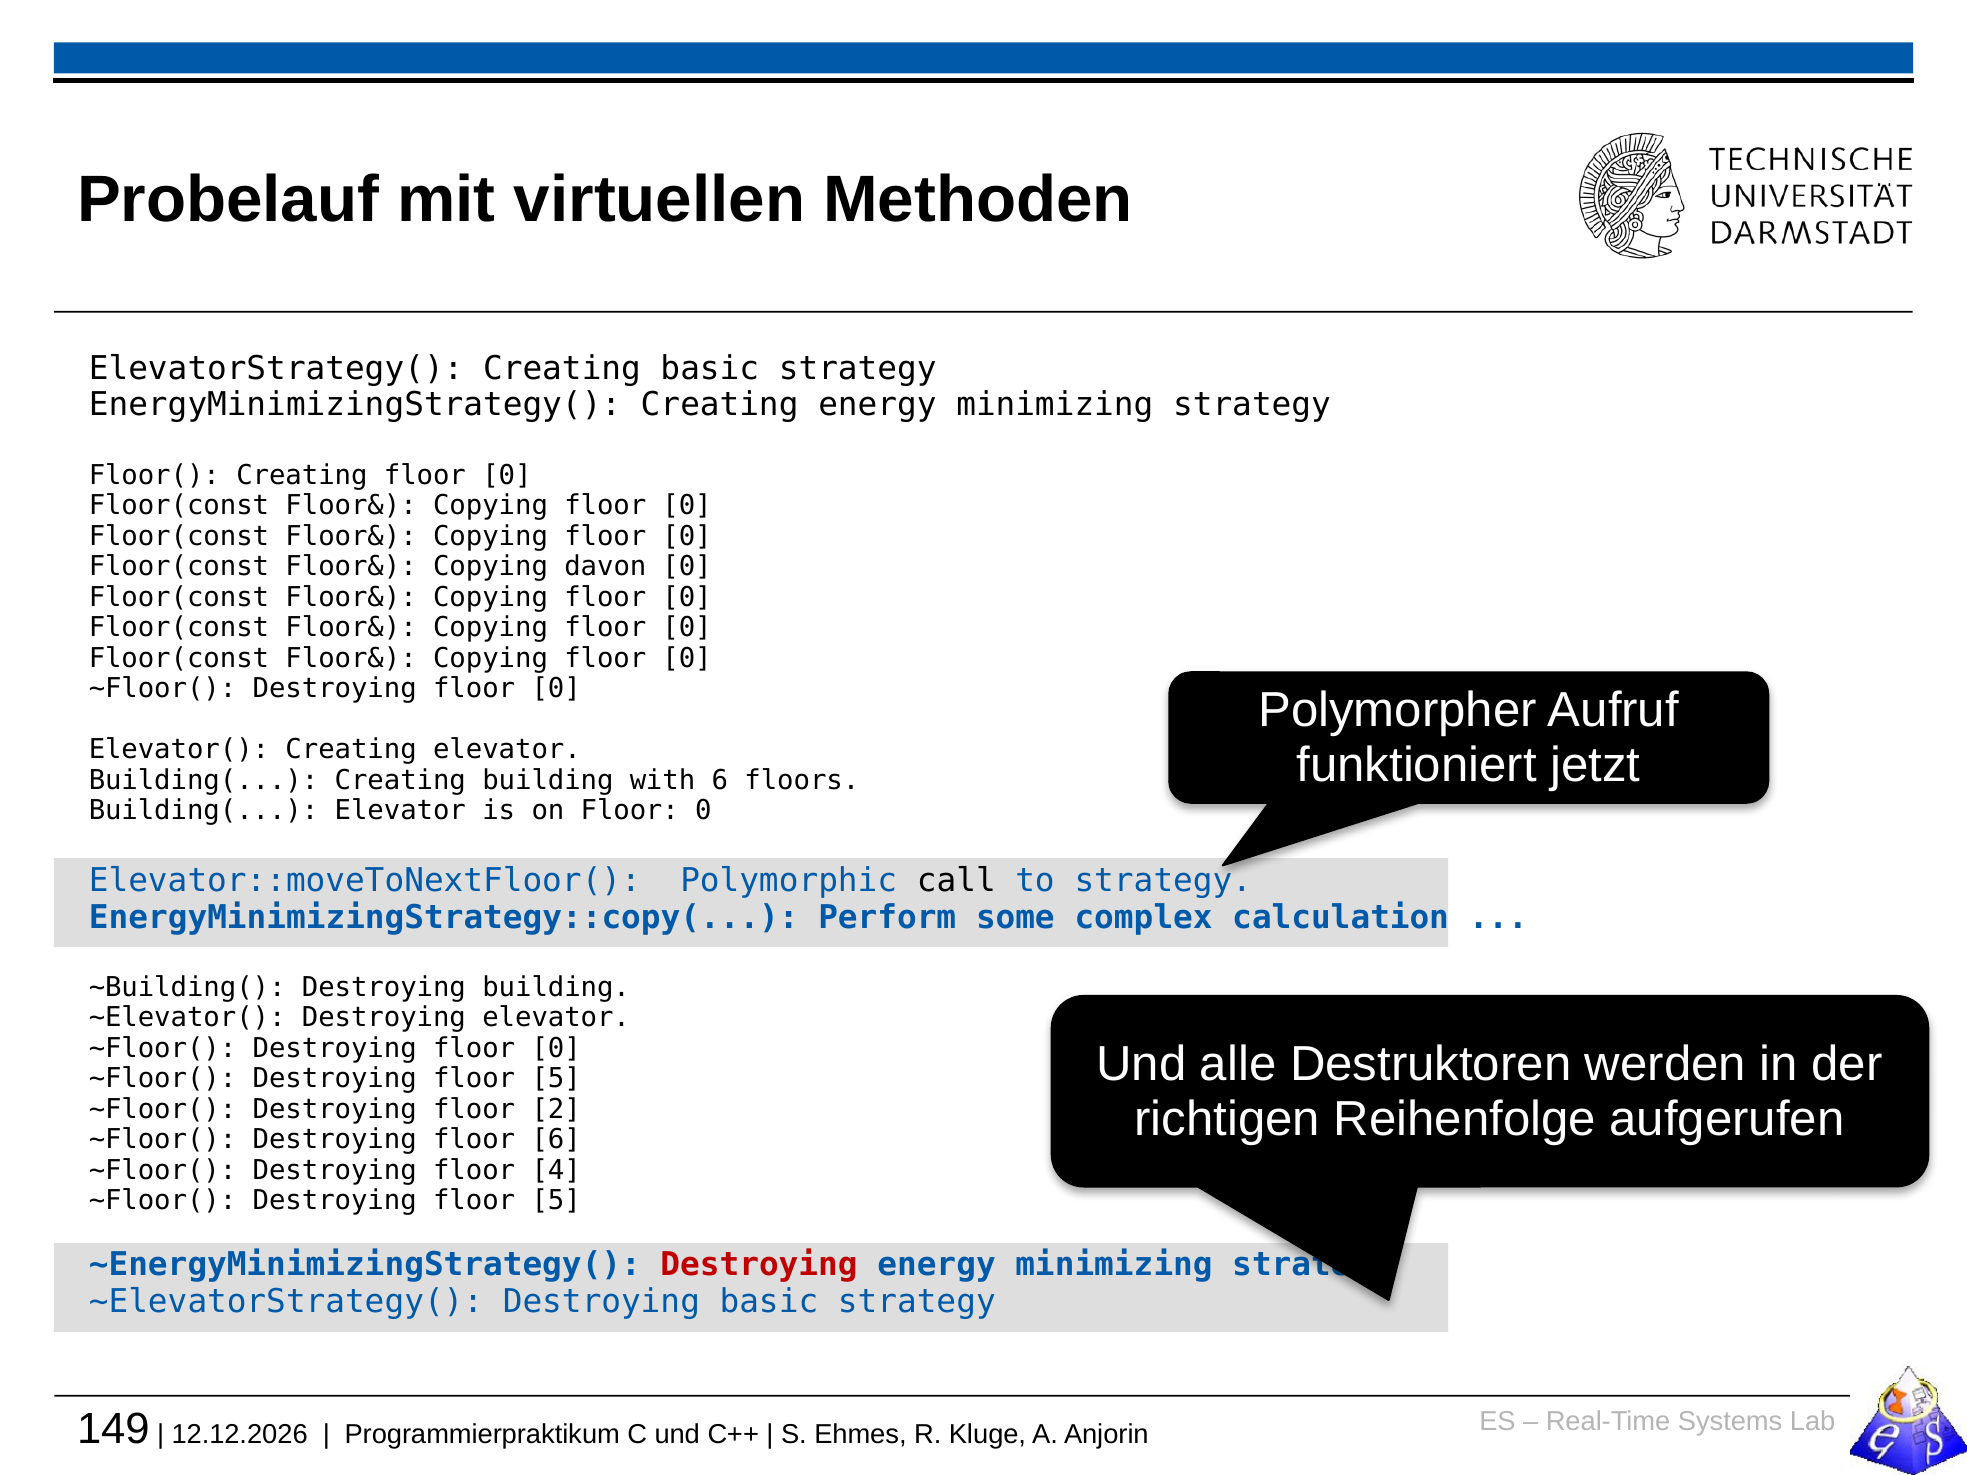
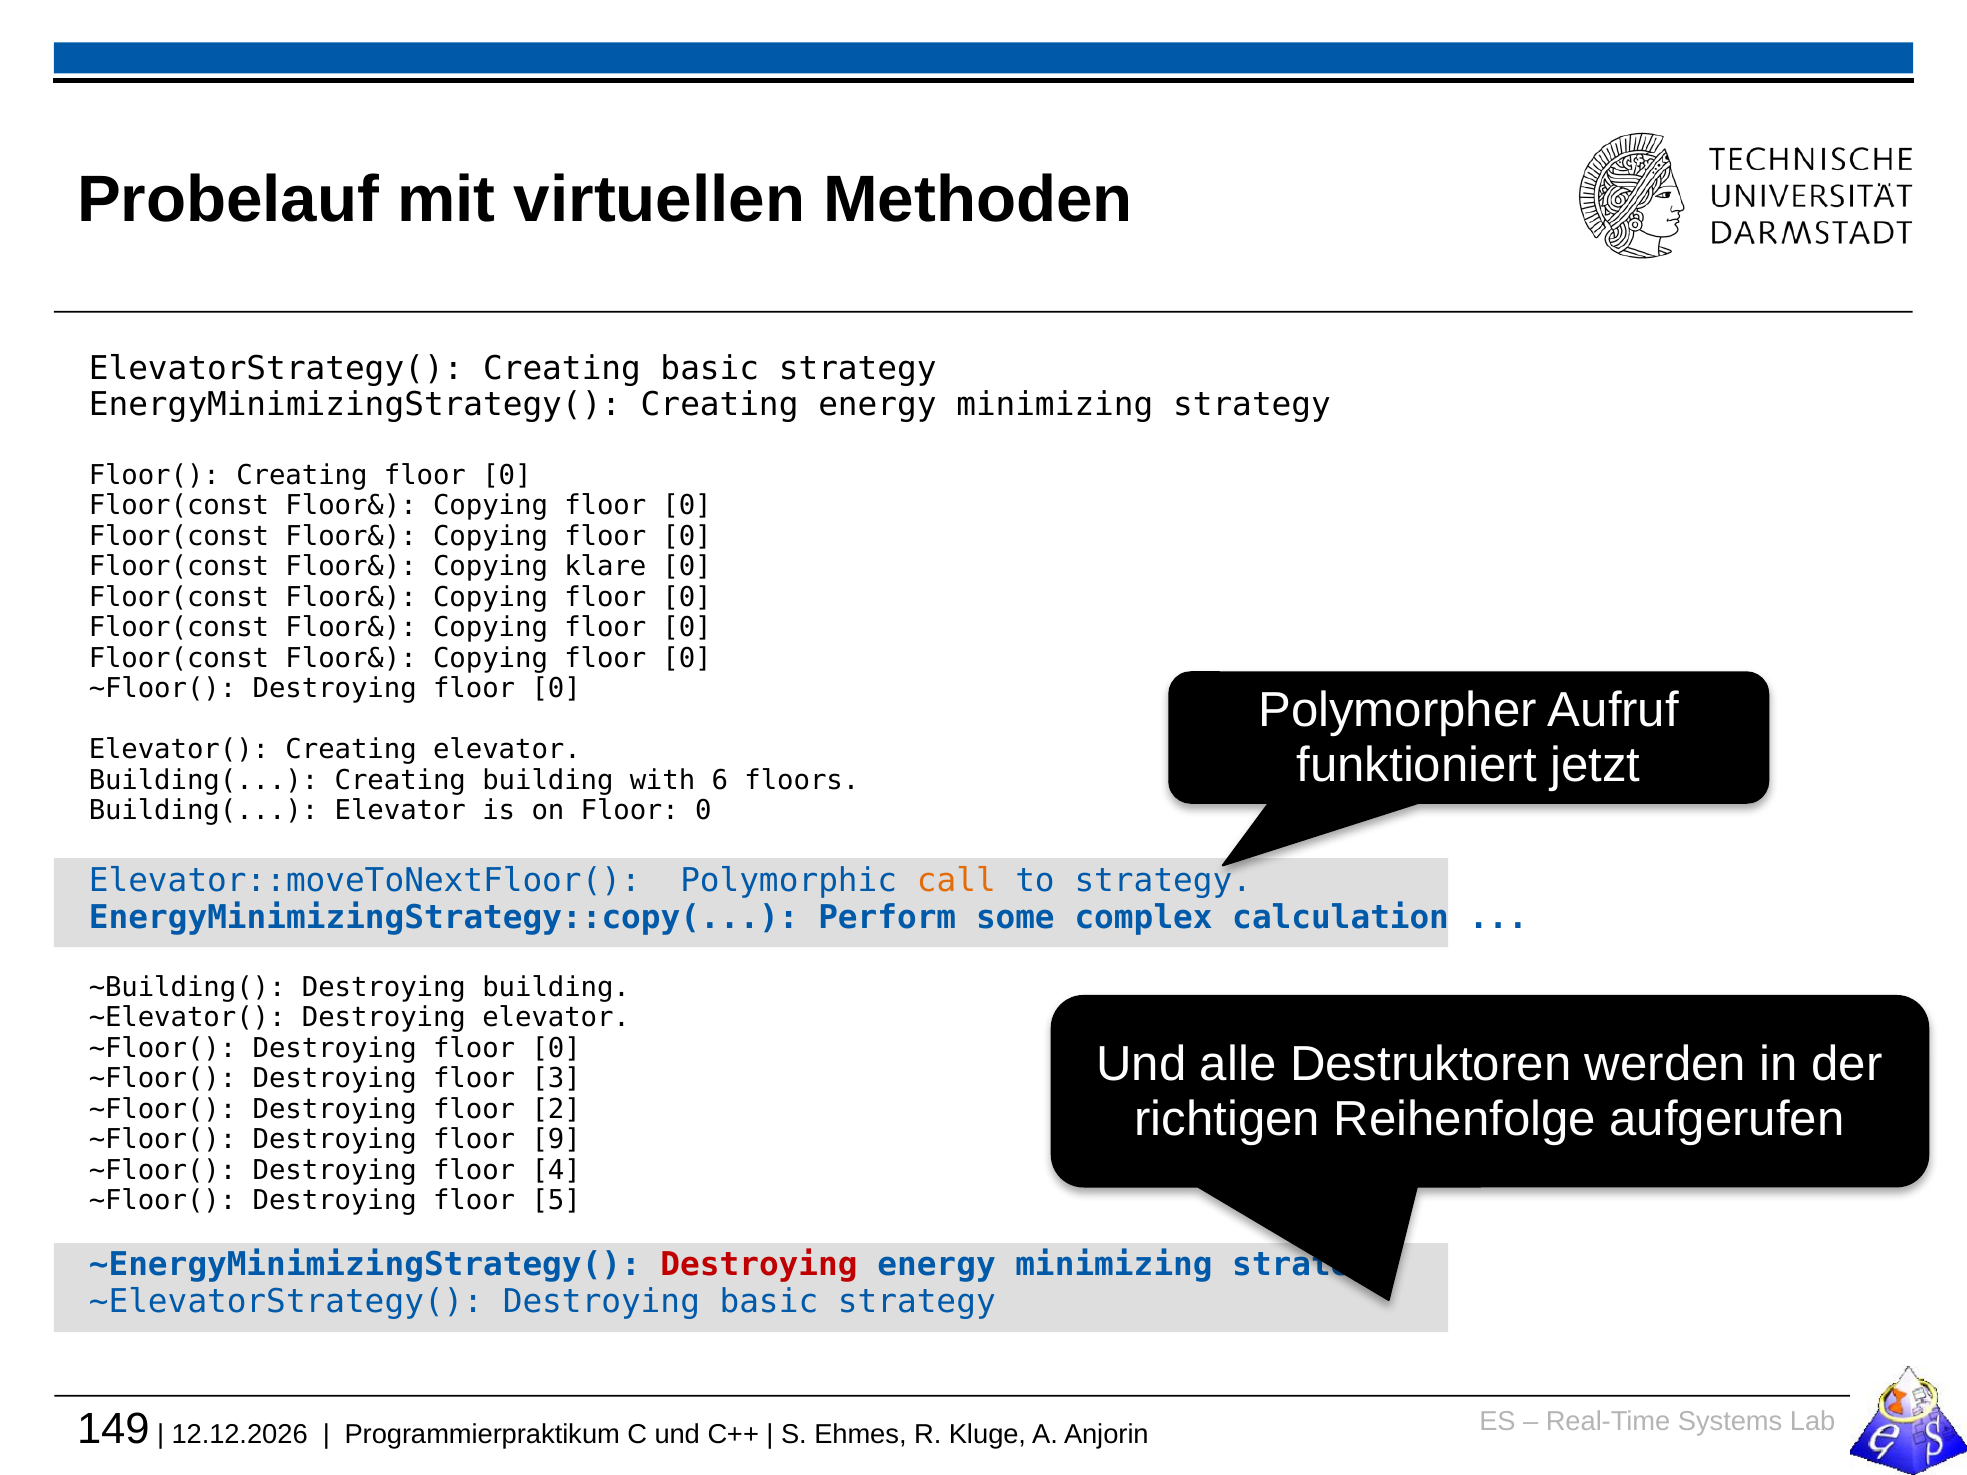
davon: davon -> klare (605, 567)
call colour: black -> orange (956, 881)
5: 5 -> 3 (556, 1079)
floor 6: 6 -> 9 (556, 1140)
